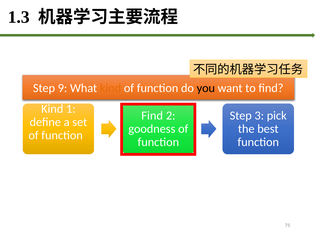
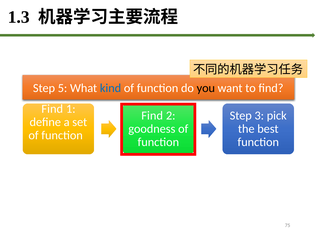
9: 9 -> 5 (63, 88)
kind colour: orange -> blue (111, 88)
Kind: Kind -> Find (52, 109)
